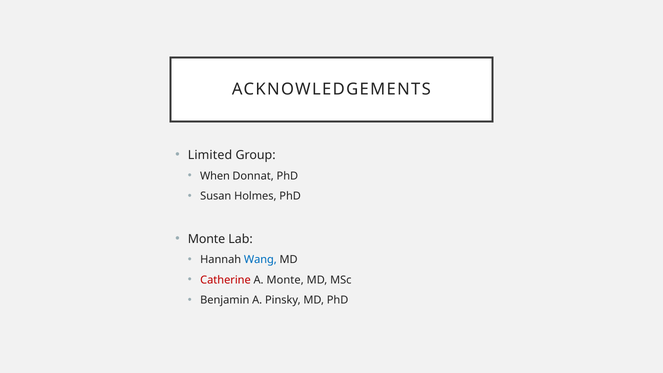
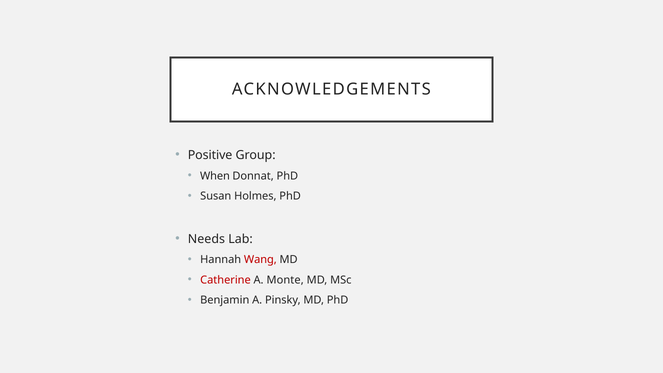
Limited: Limited -> Positive (210, 155)
Monte: Monte -> Needs (206, 239)
Wang colour: blue -> red (260, 260)
